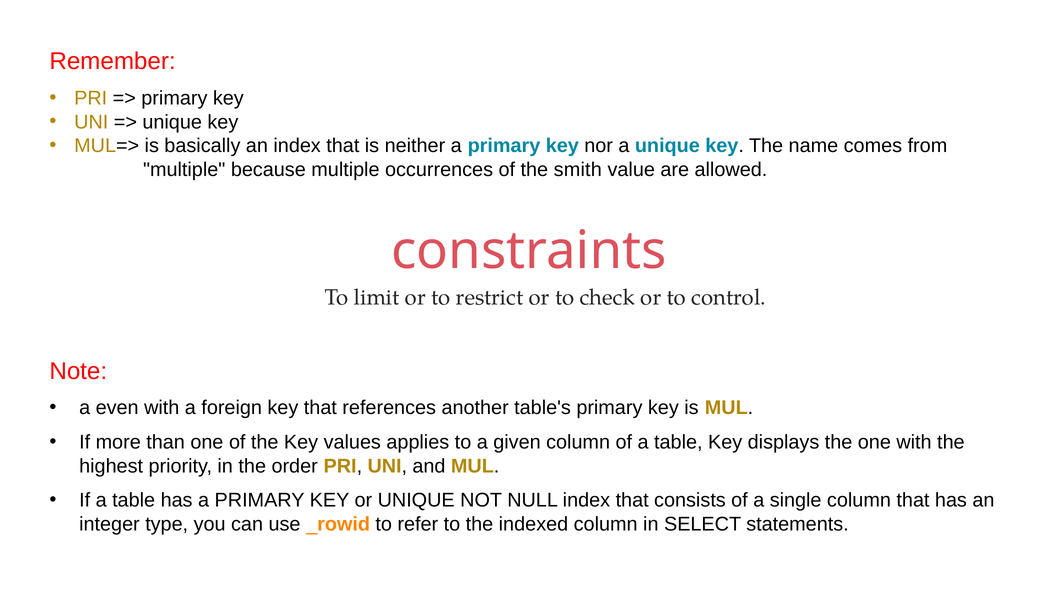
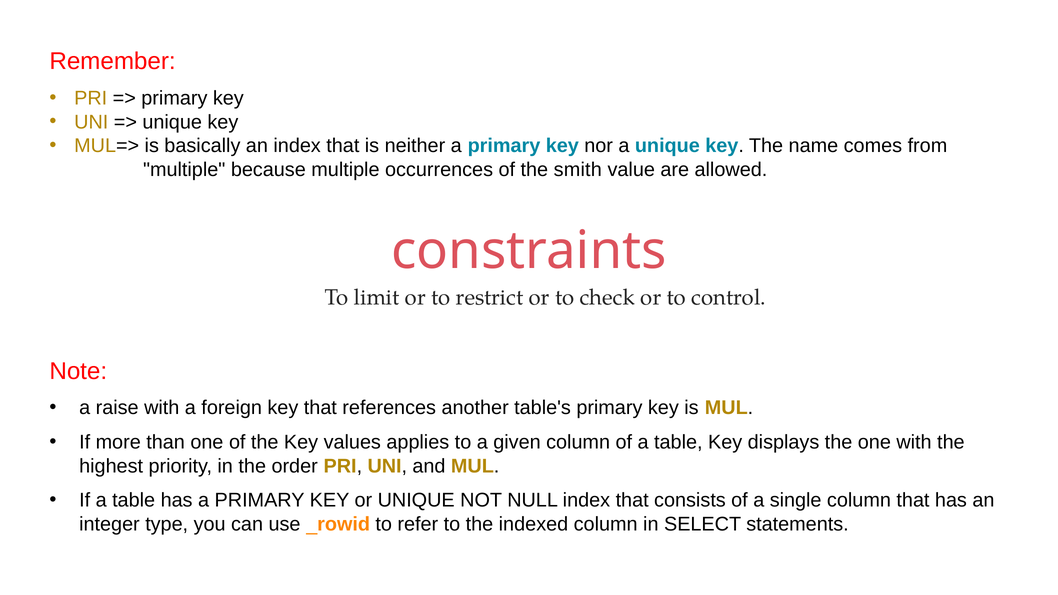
even: even -> raise (117, 408)
